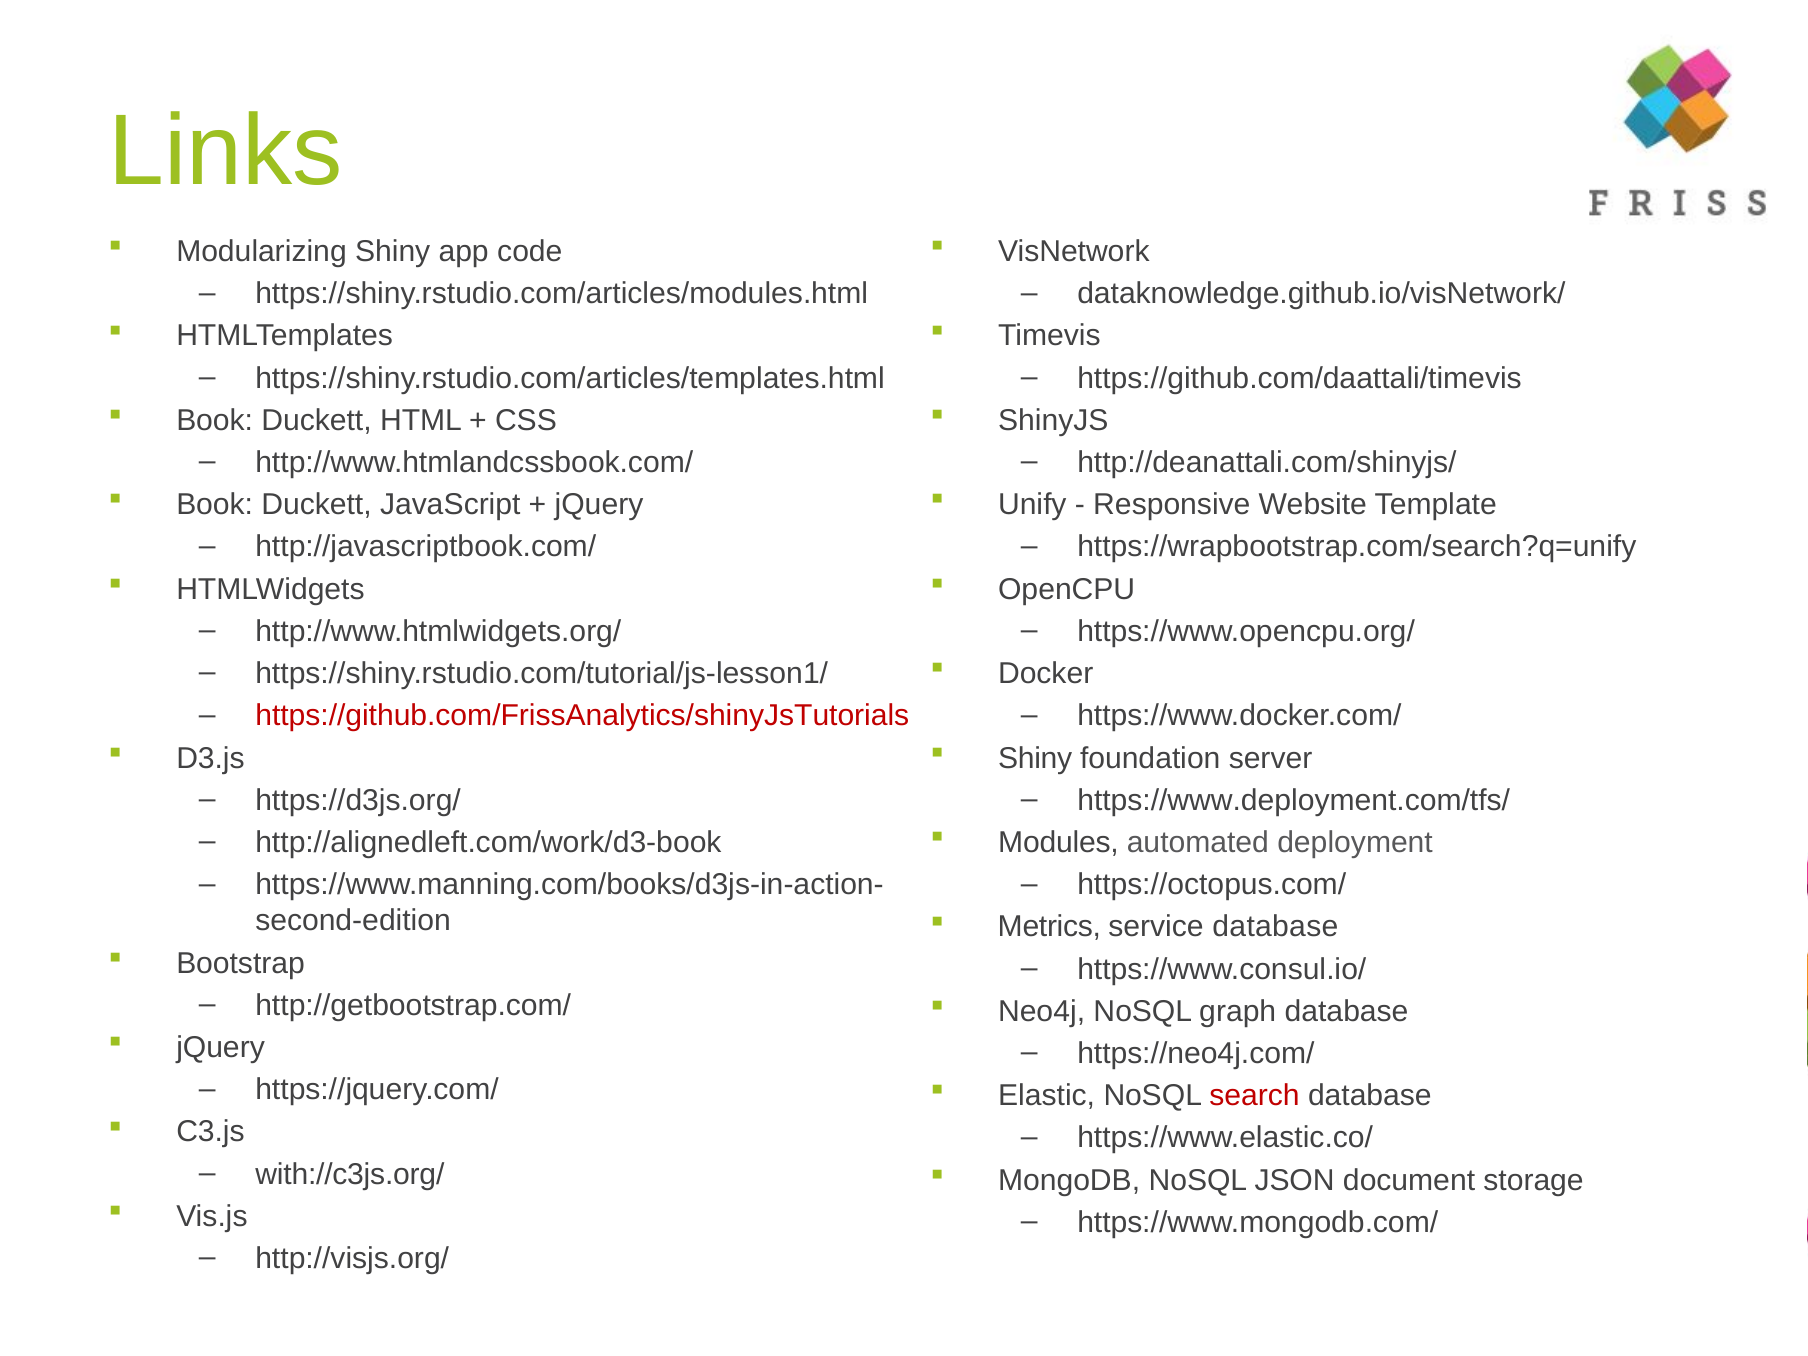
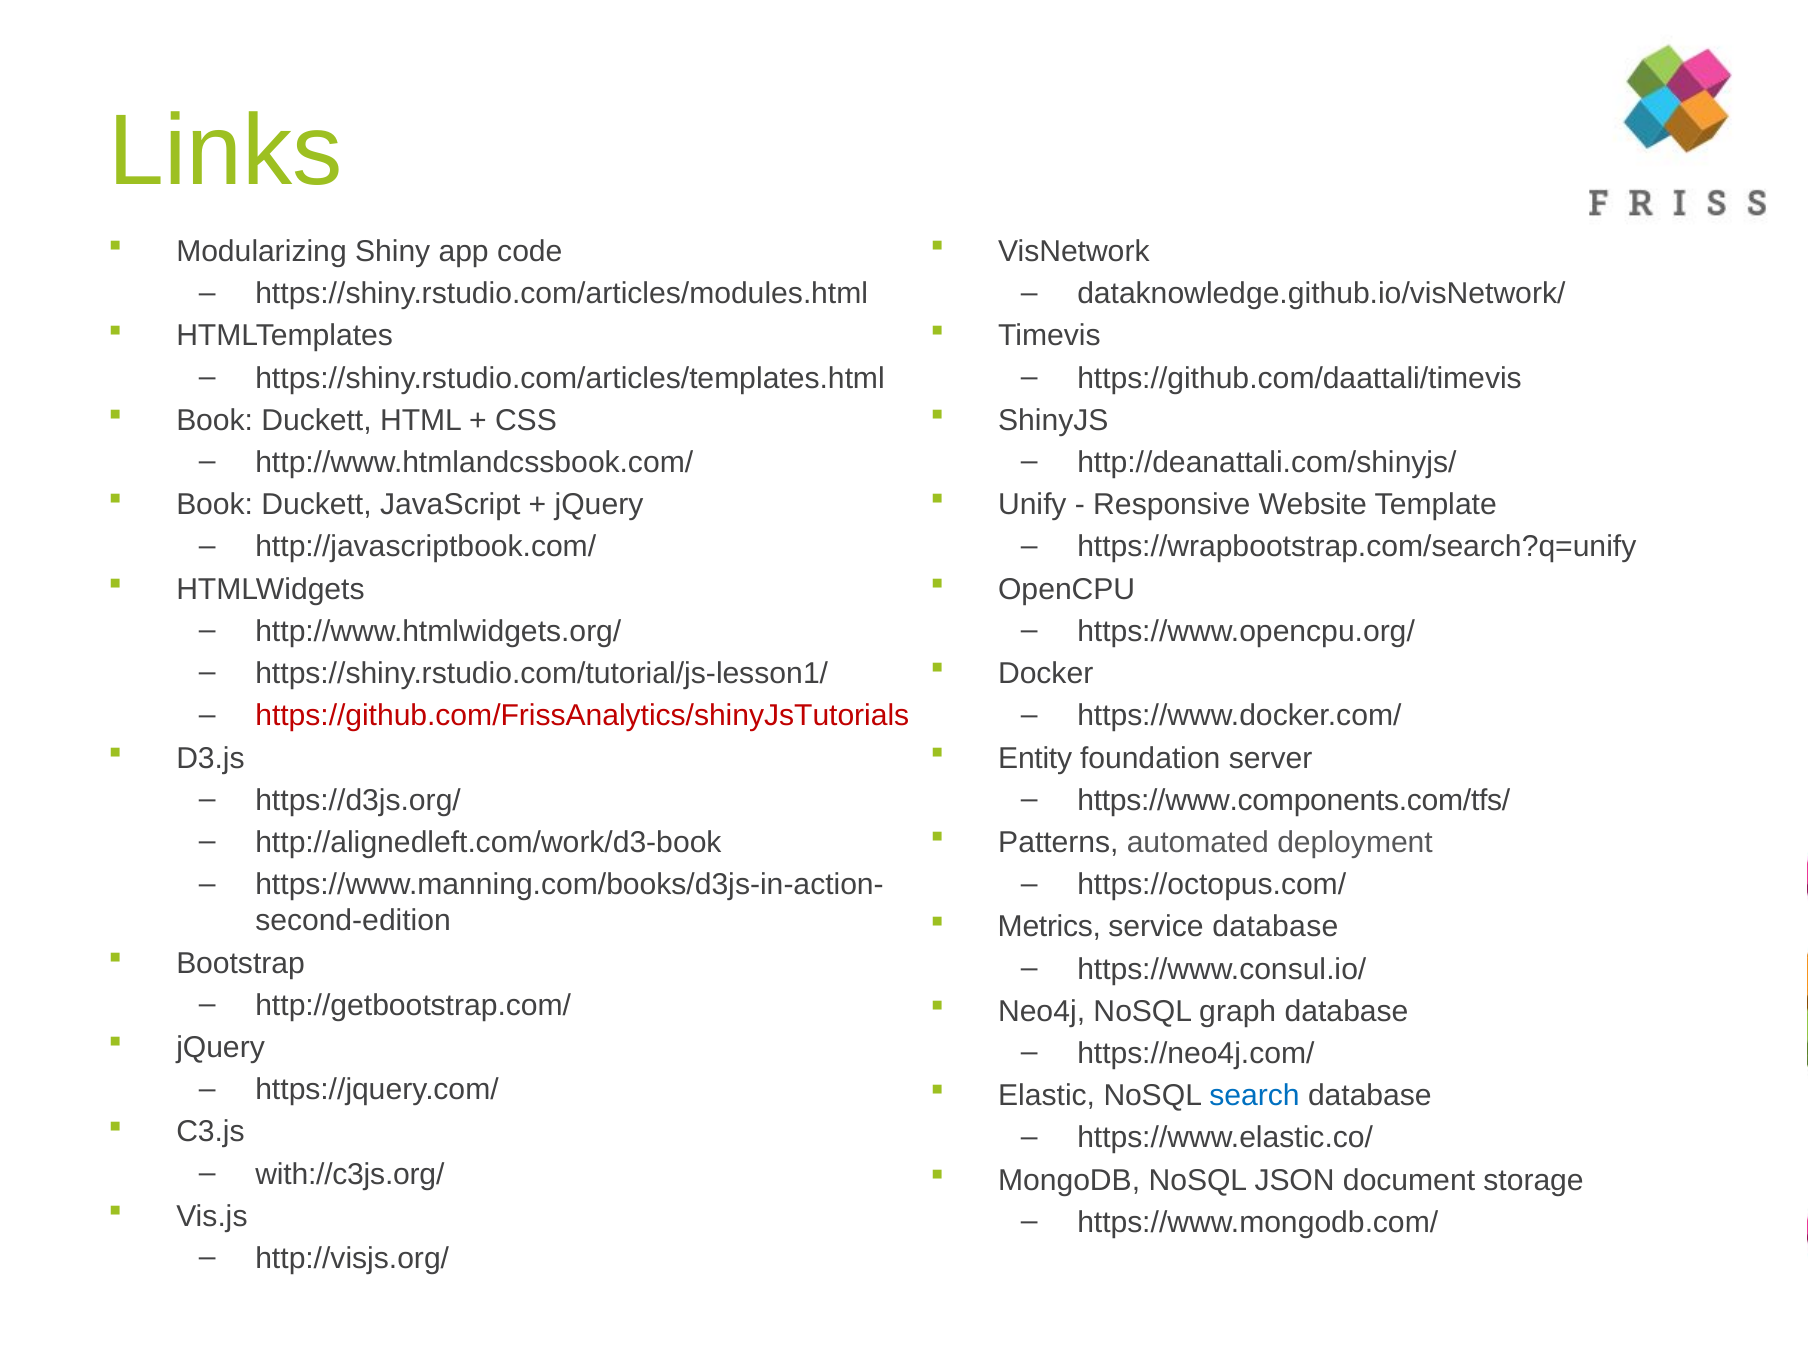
Shiny: Shiny -> Entity (1035, 758)
https://www.deployment.com/tfs/: https://www.deployment.com/tfs/ -> https://www.components.com/tfs/ (1294, 800)
Modules: Modules -> Patterns (1058, 843)
search colour: red -> blue (1255, 1096)
